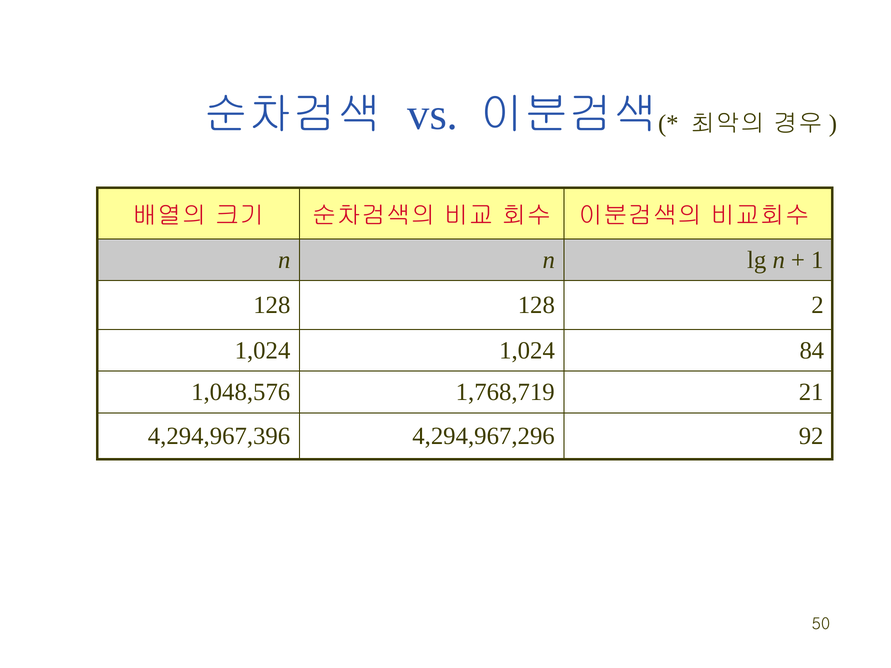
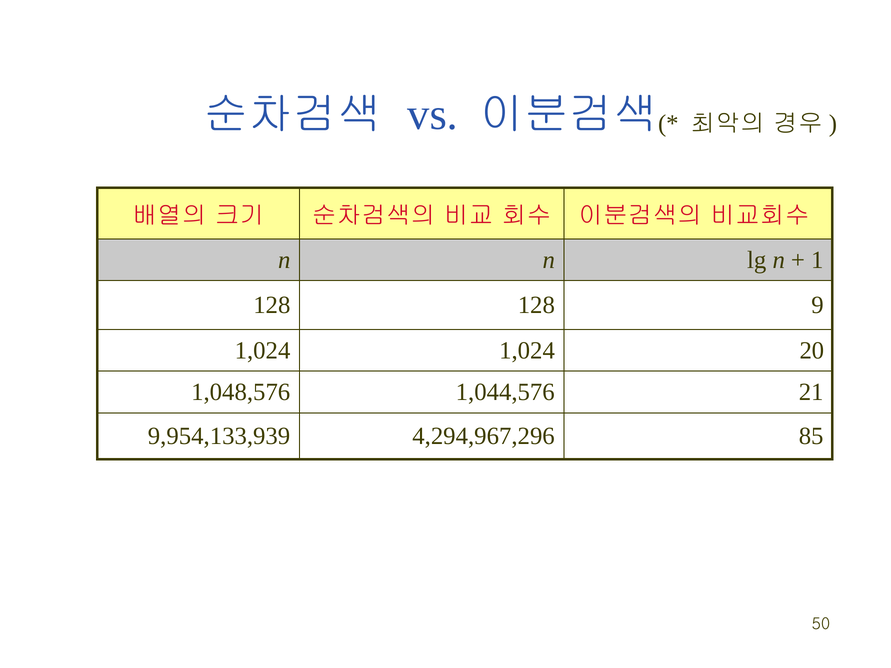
2: 2 -> 9 (817, 305)
84: 84 -> 20 (812, 351)
1,768,719: 1,768,719 -> 1,044,576 (505, 392)
4,294,967,396: 4,294,967,396 -> 9,954,133,939 (219, 436)
92: 92 -> 85 (811, 436)
